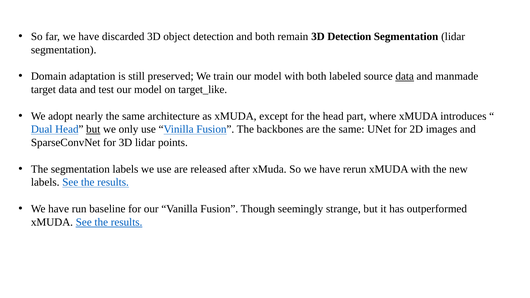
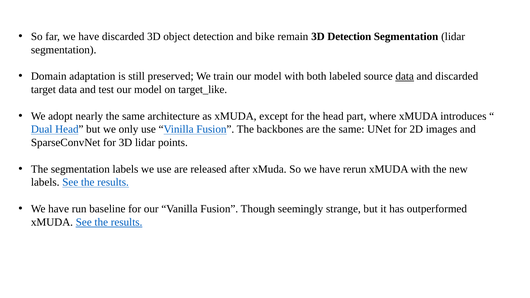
and both: both -> bike (265, 37)
and manmade: manmade -> discarded (457, 76)
but underline: present -> none (93, 129)
